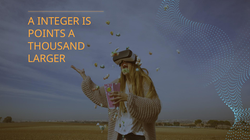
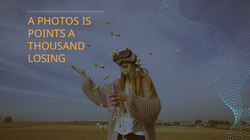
INTEGER: INTEGER -> PHOTOS (58, 21)
LARGER: LARGER -> LOSING (47, 59)
